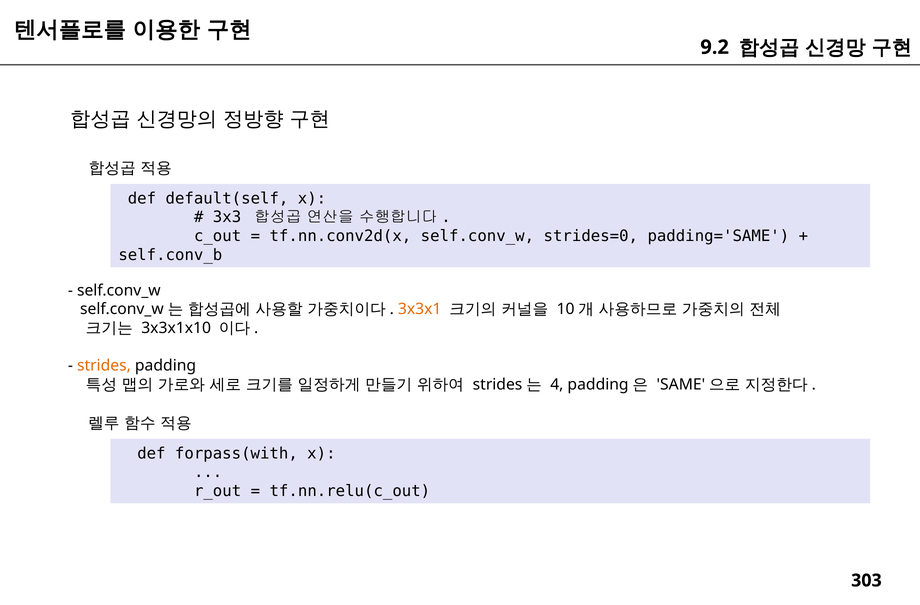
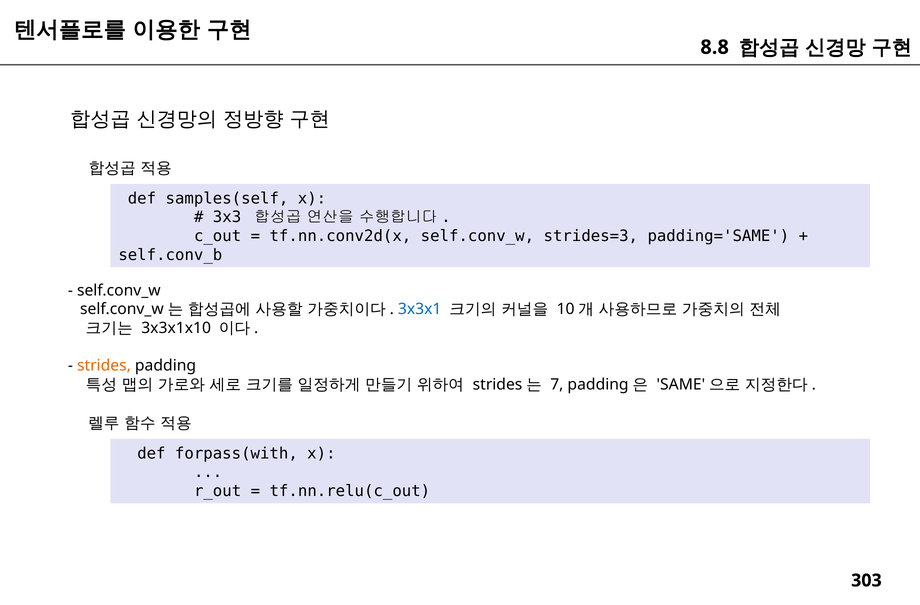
9.2: 9.2 -> 8.8 (715, 47)
default(self: default(self -> samples(self (227, 198)
strides=0: strides=0 -> strides=3 (591, 236)
3x3x1 colour: orange -> blue (420, 309)
4: 4 -> 7 (557, 384)
